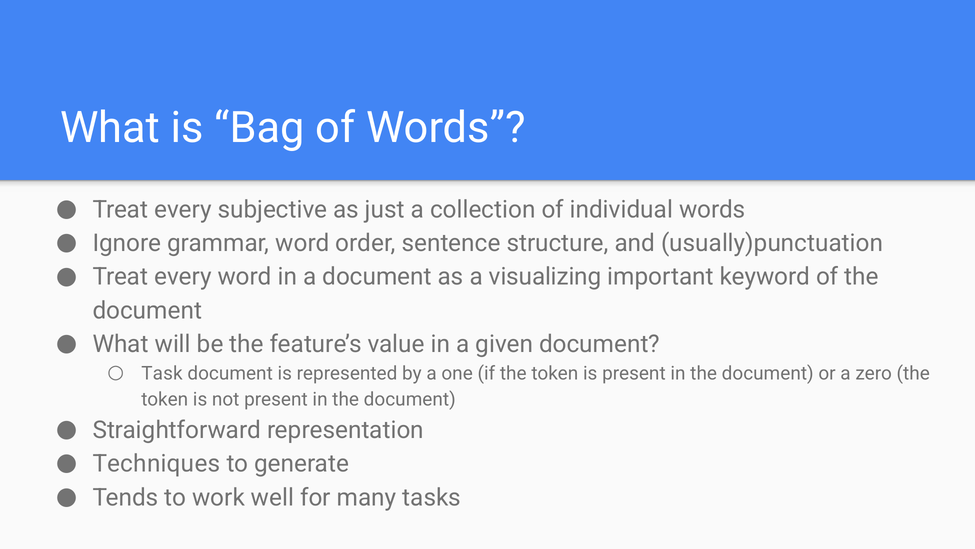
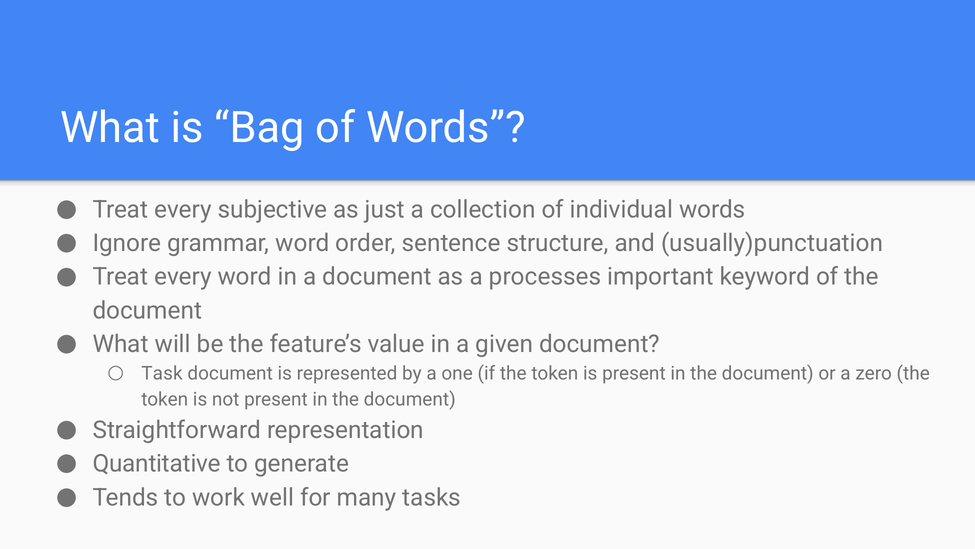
visualizing: visualizing -> processes (545, 277)
Techniques: Techniques -> Quantitative (157, 463)
